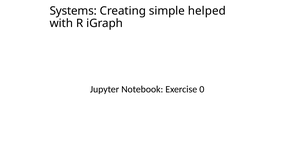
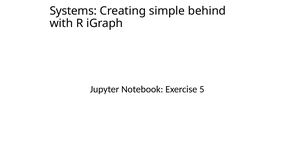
helped: helped -> behind (207, 11)
0: 0 -> 5 (202, 89)
